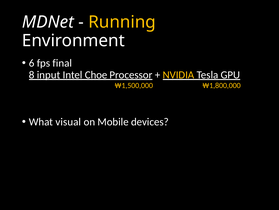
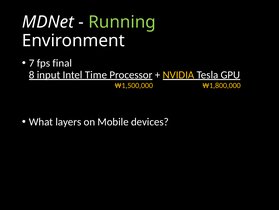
Running colour: yellow -> light green (122, 22)
6: 6 -> 7 (32, 63)
Choe: Choe -> Time (96, 75)
visual: visual -> layers (68, 121)
